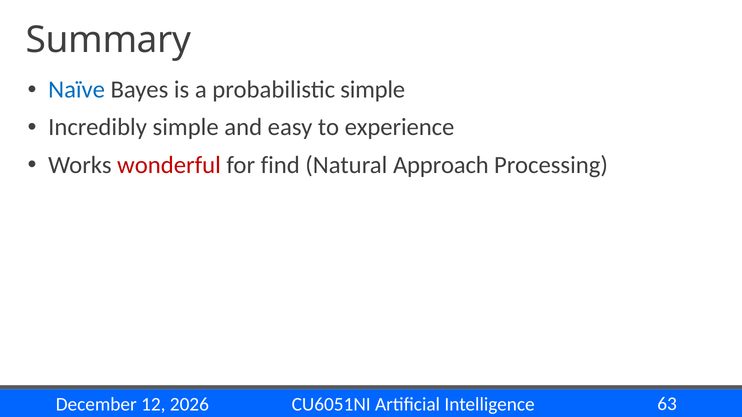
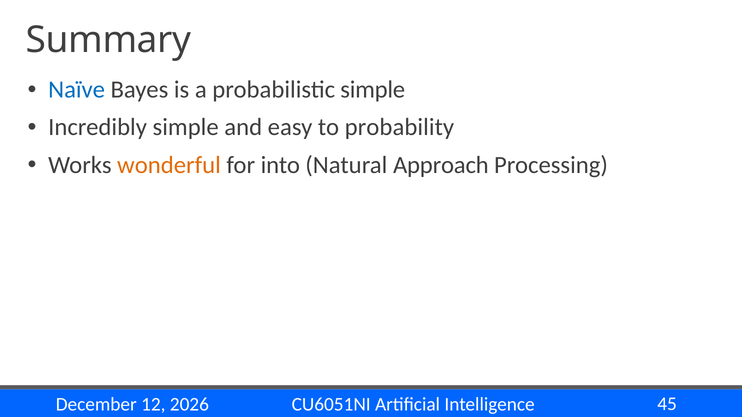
experience: experience -> probability (399, 127)
wonderful colour: red -> orange (169, 165)
find: find -> into (280, 165)
63: 63 -> 45 (667, 404)
